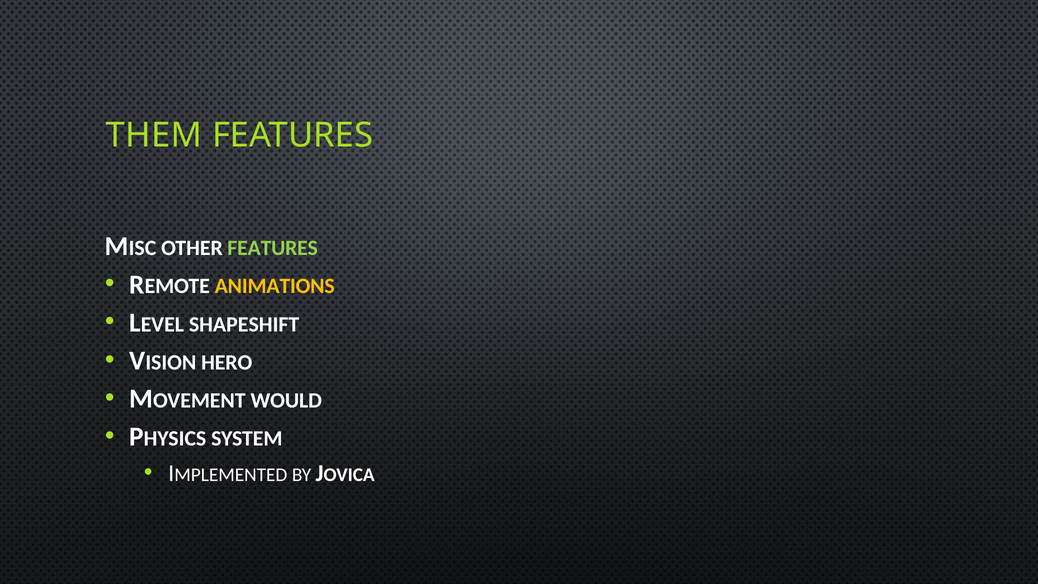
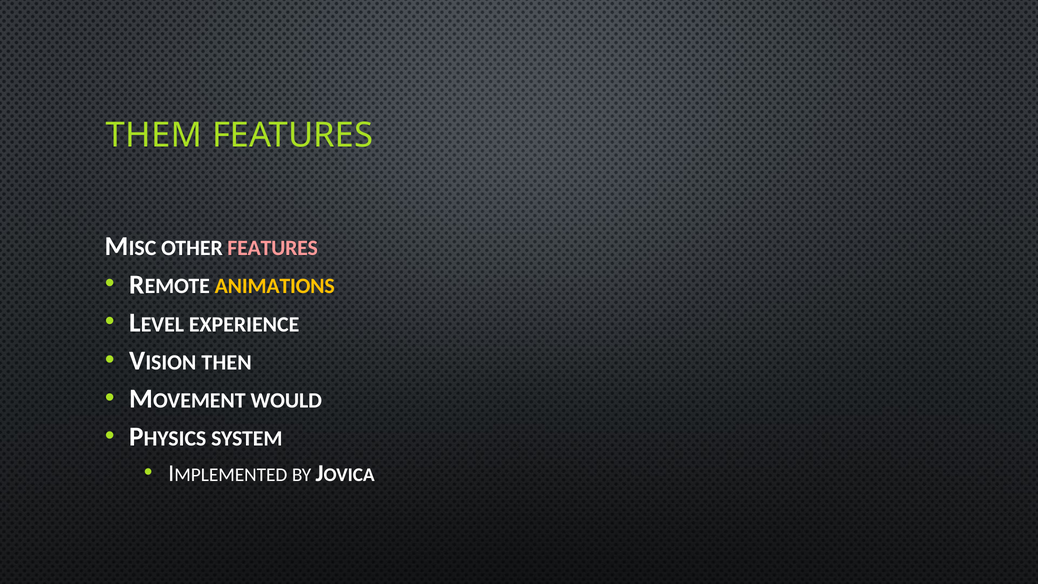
FEATURES colour: light green -> pink (273, 248)
SHAPESHIFT: SHAPESHIFT -> EXPERIENCE (244, 324)
HERO: HERO -> THEN (227, 362)
